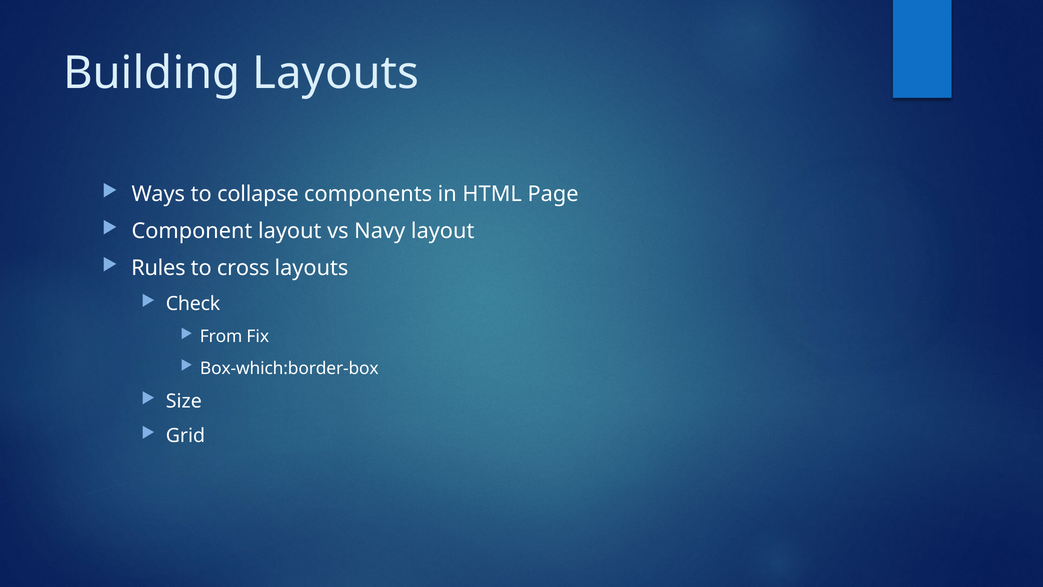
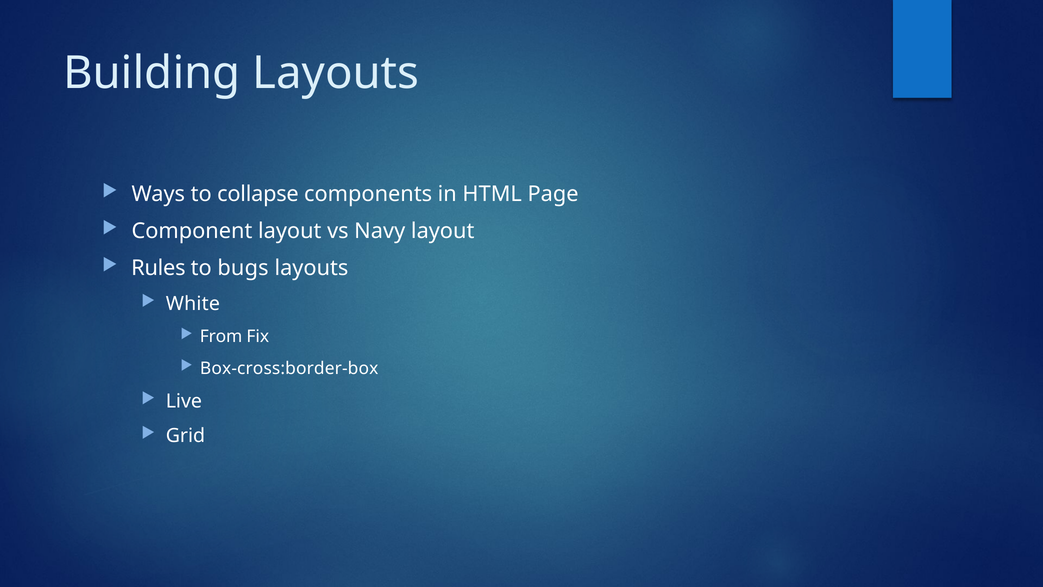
cross: cross -> bugs (243, 268)
Check: Check -> White (193, 304)
Box-which:border-box: Box-which:border-box -> Box-cross:border-box (289, 368)
Size: Size -> Live (184, 401)
